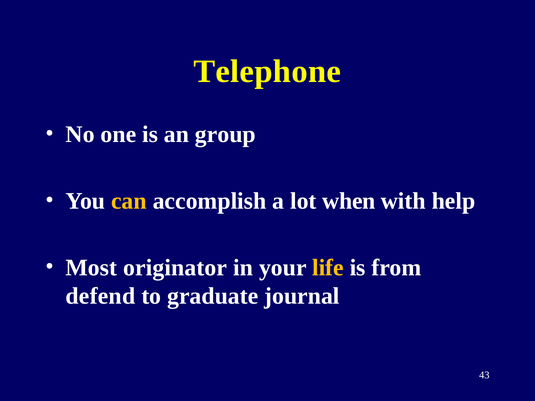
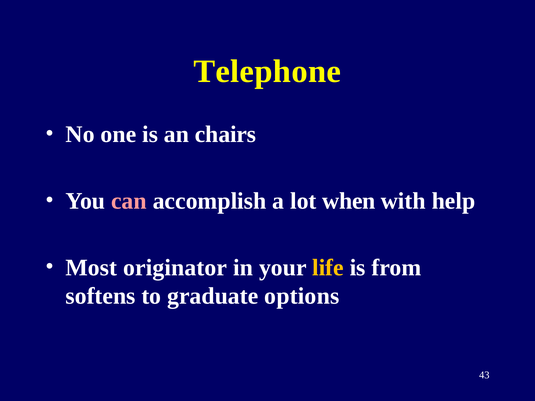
group: group -> chairs (226, 135)
can colour: yellow -> pink (129, 201)
defend: defend -> softens (101, 296)
journal: journal -> options (302, 296)
